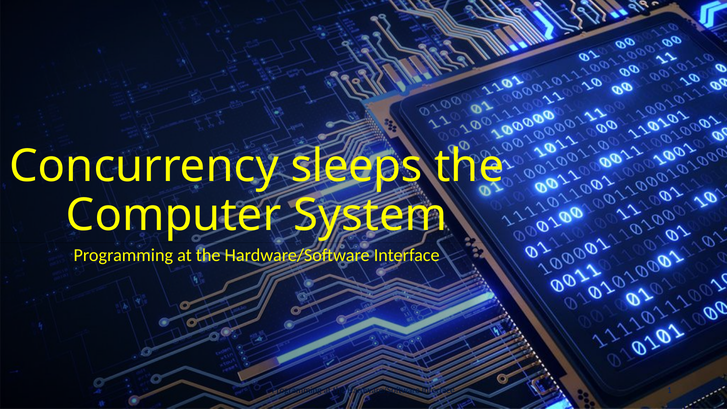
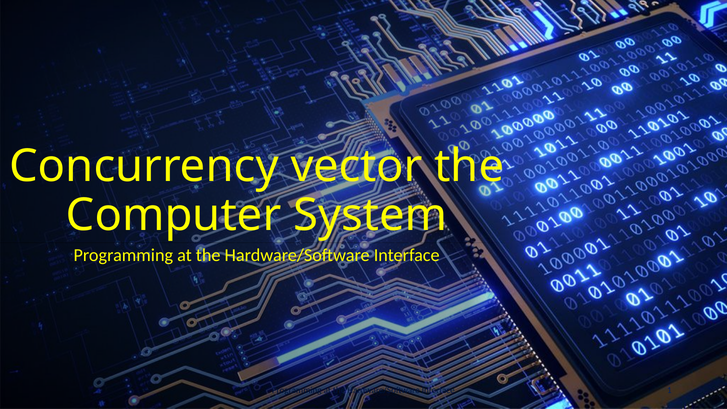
sleeps: sleeps -> vector (356, 166)
